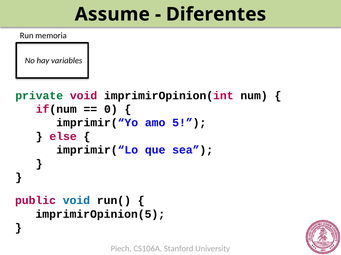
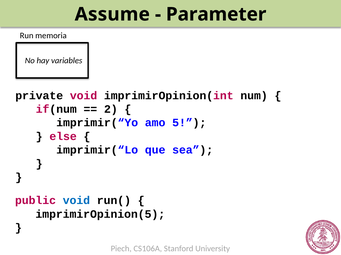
Diferentes: Diferentes -> Parameter (216, 14)
private colour: green -> black (39, 96)
0: 0 -> 2 (111, 109)
